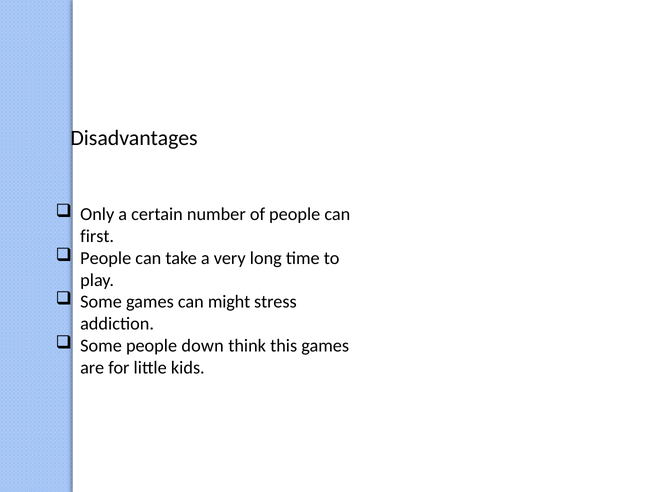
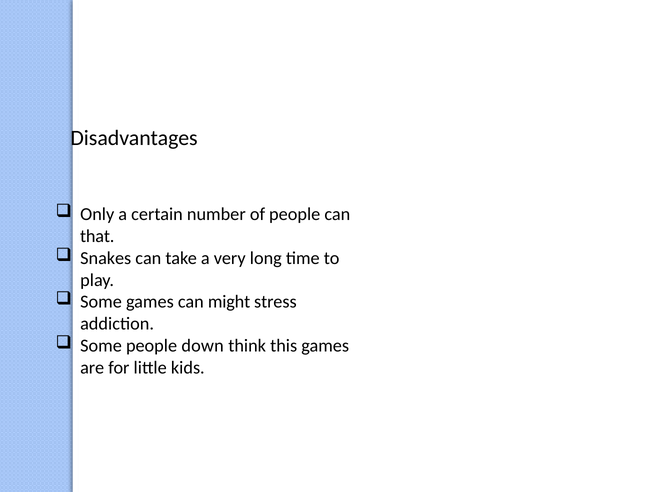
first: first -> that (97, 236)
People: People -> Snakes (106, 258)
